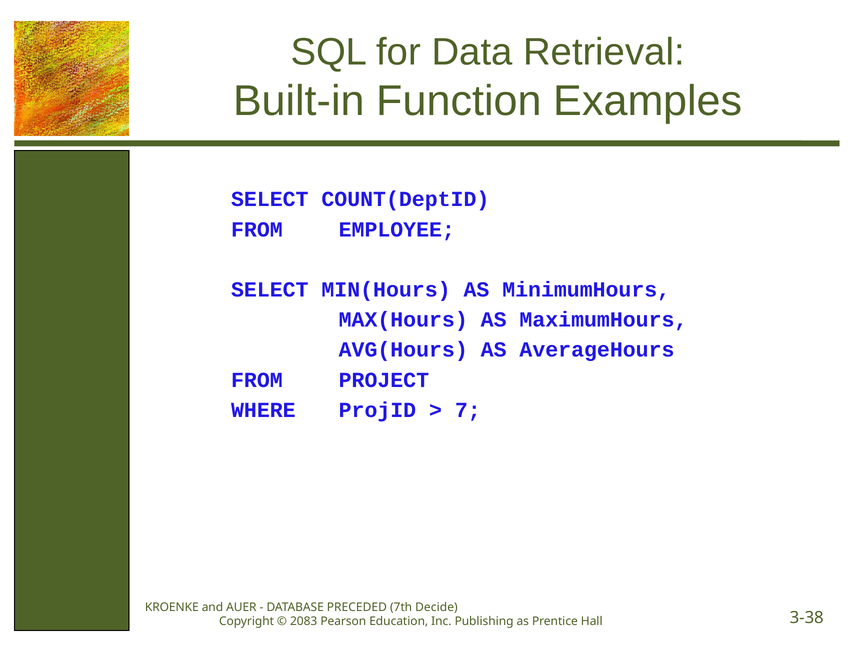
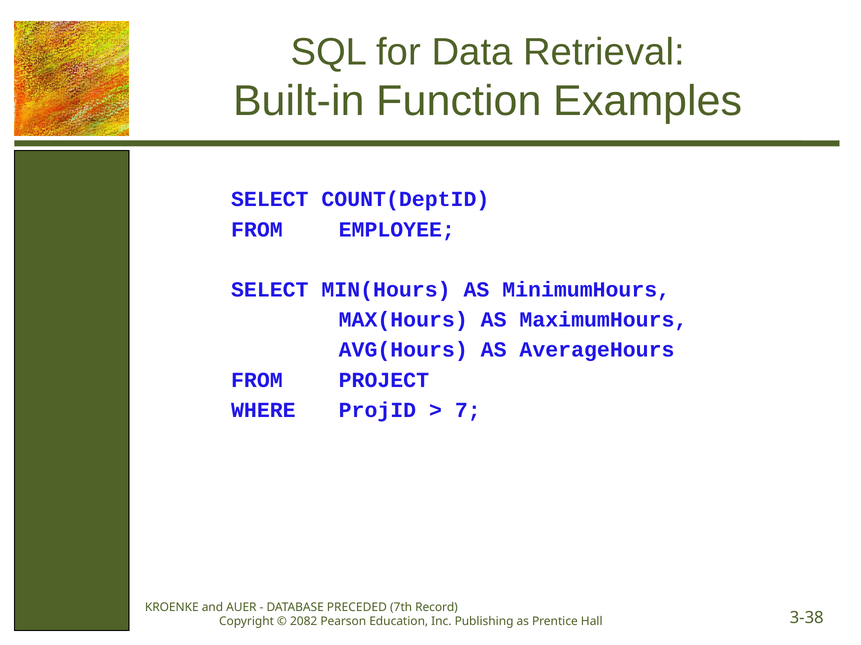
Decide: Decide -> Record (436, 608)
2083: 2083 -> 2082 (304, 622)
